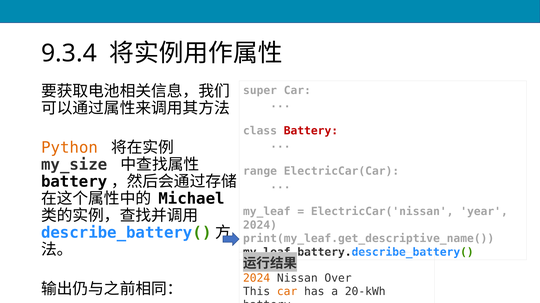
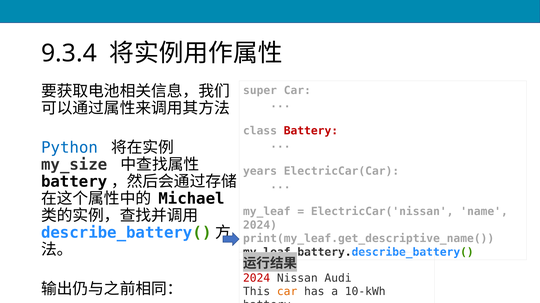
Python colour: orange -> blue (69, 148)
range: range -> years (260, 172)
year: year -> name (484, 212)
2024 colour: orange -> red (257, 279)
Over: Over -> Audi (338, 279)
20-kWh: 20-kWh -> 10-kWh (365, 292)
